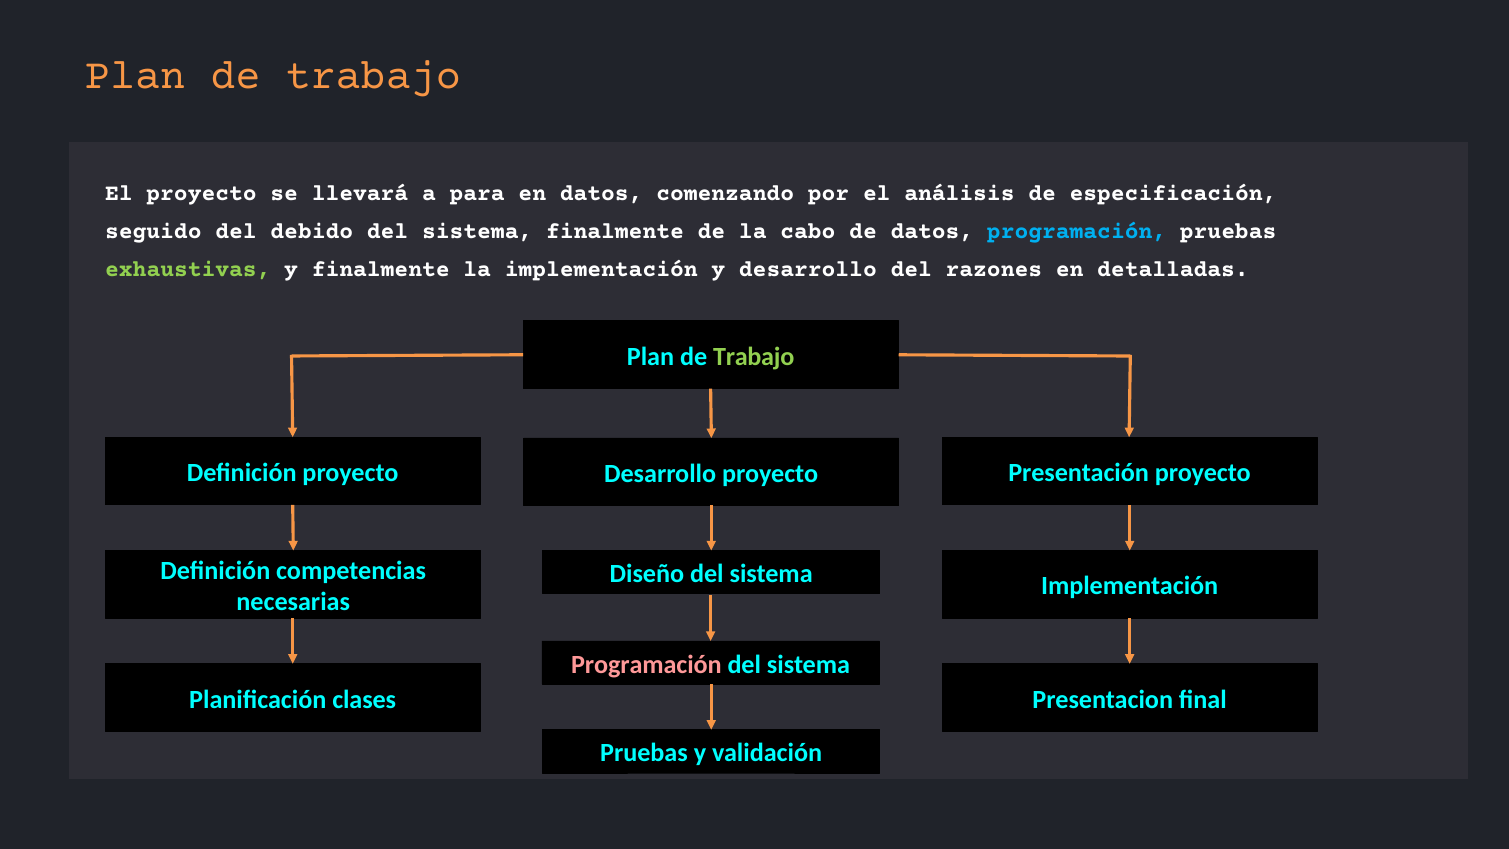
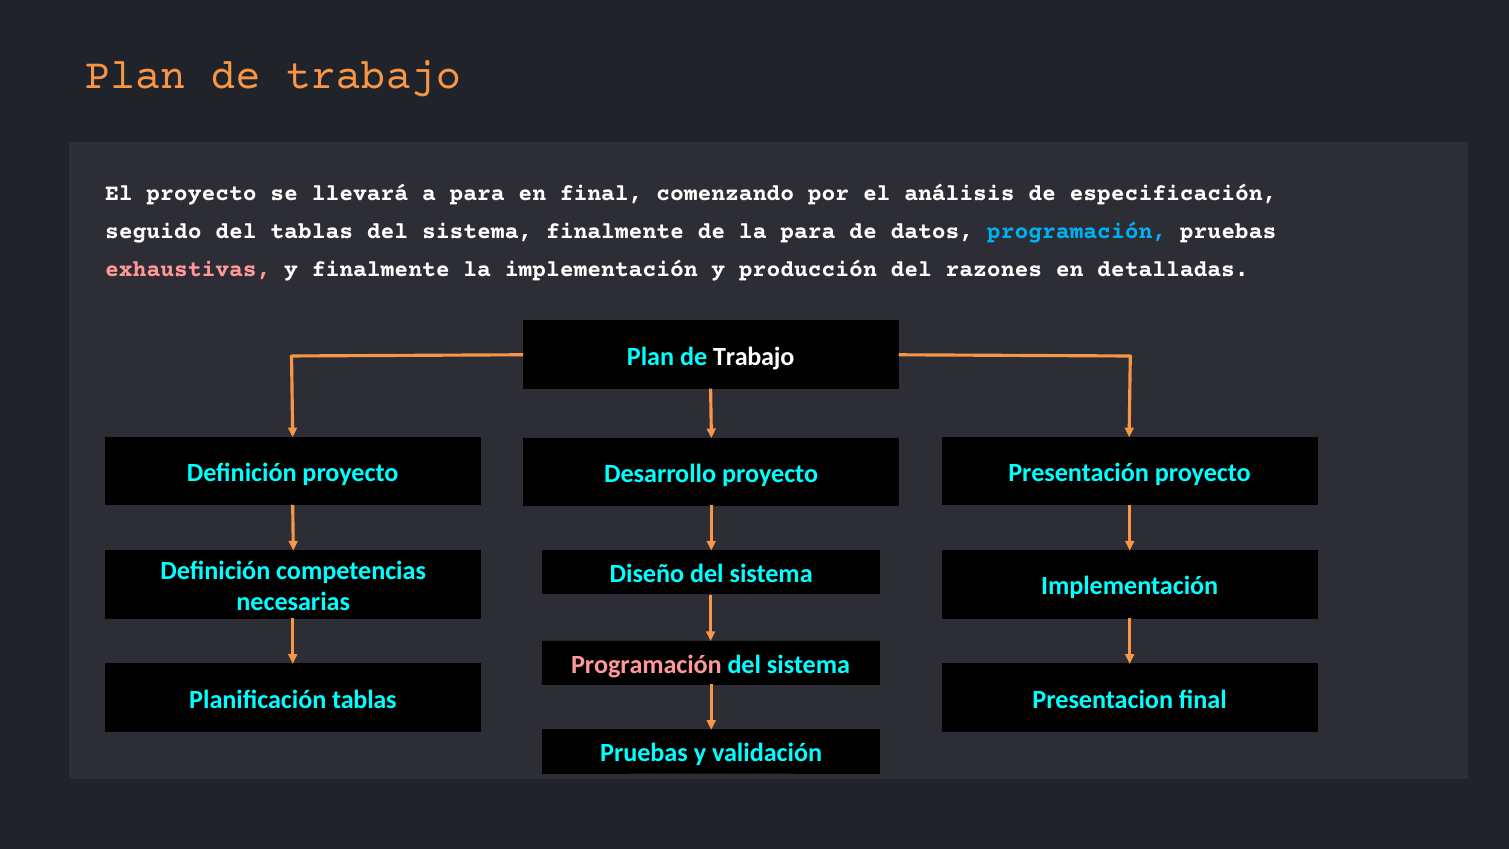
en datos: datos -> final (601, 193)
del debido: debido -> tablas (312, 231)
la cabo: cabo -> para (808, 231)
exhaustivas colour: light green -> pink (188, 268)
y desarrollo: desarrollo -> producción (808, 268)
Trabajo colour: light green -> white (754, 357)
Planificación clases: clases -> tablas (364, 699)
